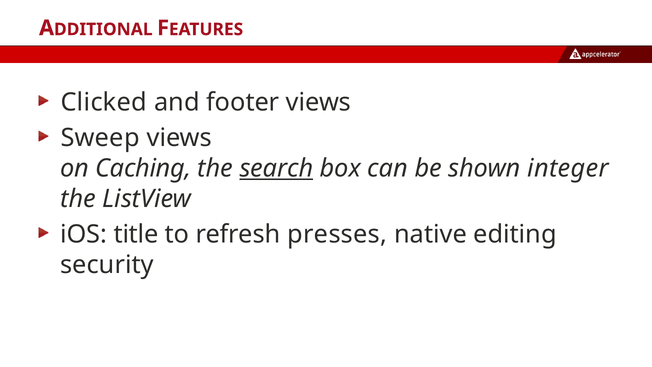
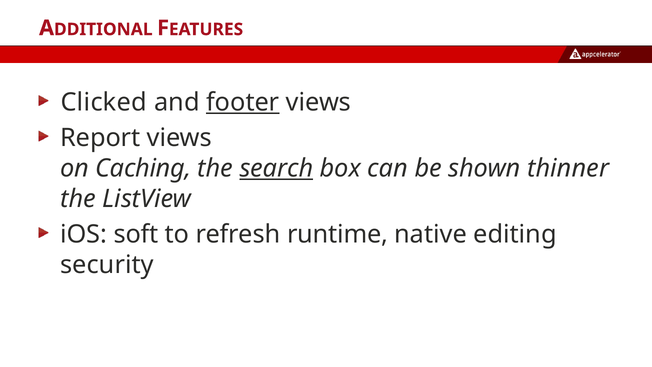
footer underline: none -> present (243, 102)
Sweep: Sweep -> Report (100, 138)
integer: integer -> thinner (568, 168)
title: title -> soft (136, 234)
presses: presses -> runtime (337, 234)
